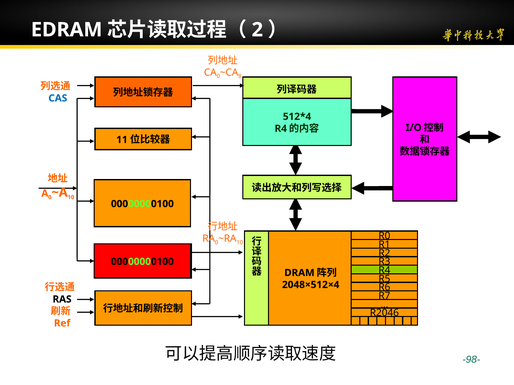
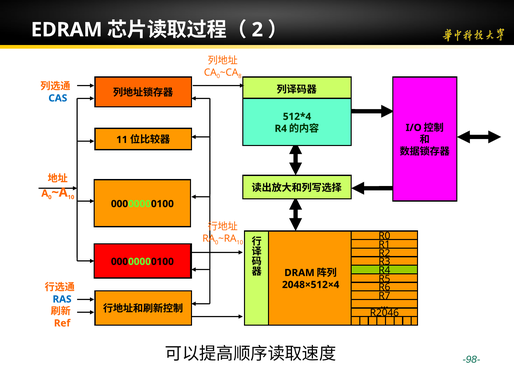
RAS colour: black -> blue (62, 300)
